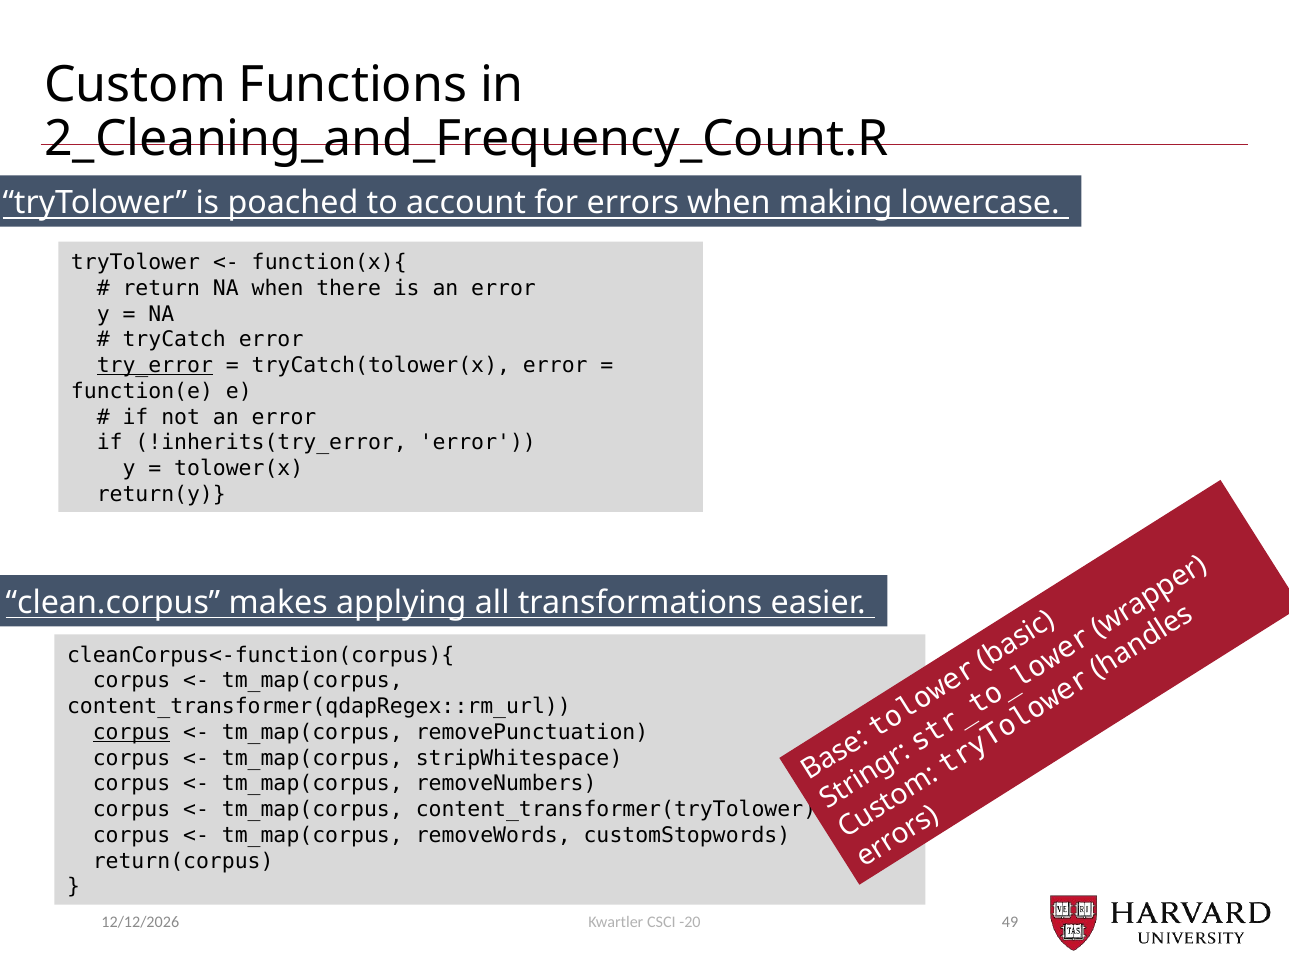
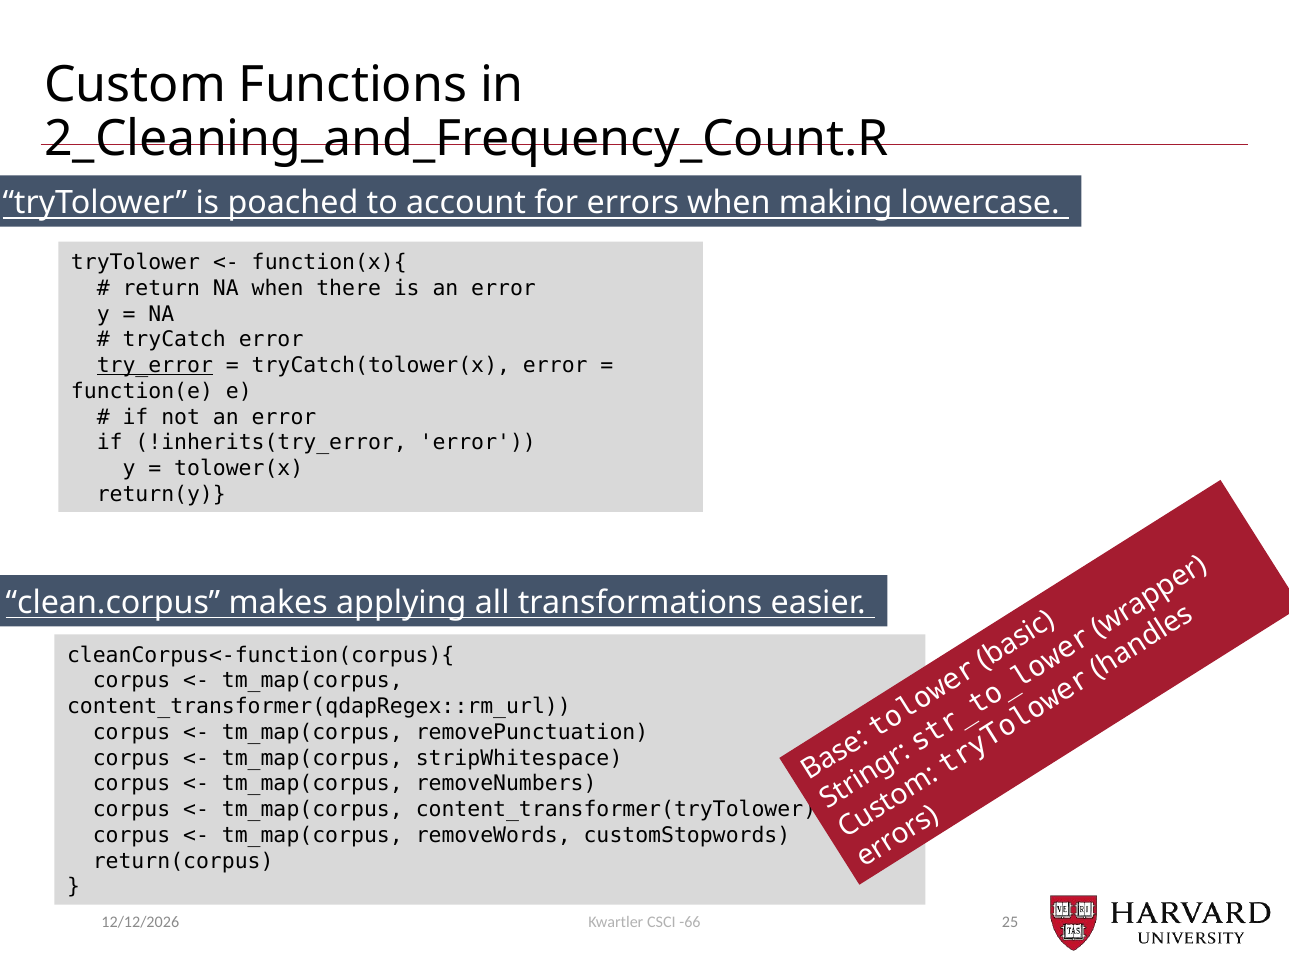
corpus underline: present -> none (132, 733)
49: 49 -> 25 (1010, 923)
-20: -20 -> -66 (690, 923)
